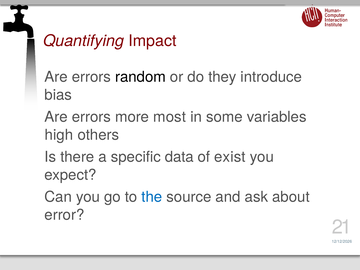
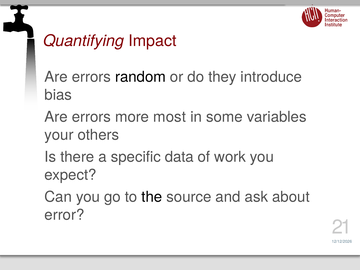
high: high -> your (59, 135)
exist: exist -> work (230, 157)
the colour: blue -> black (152, 197)
